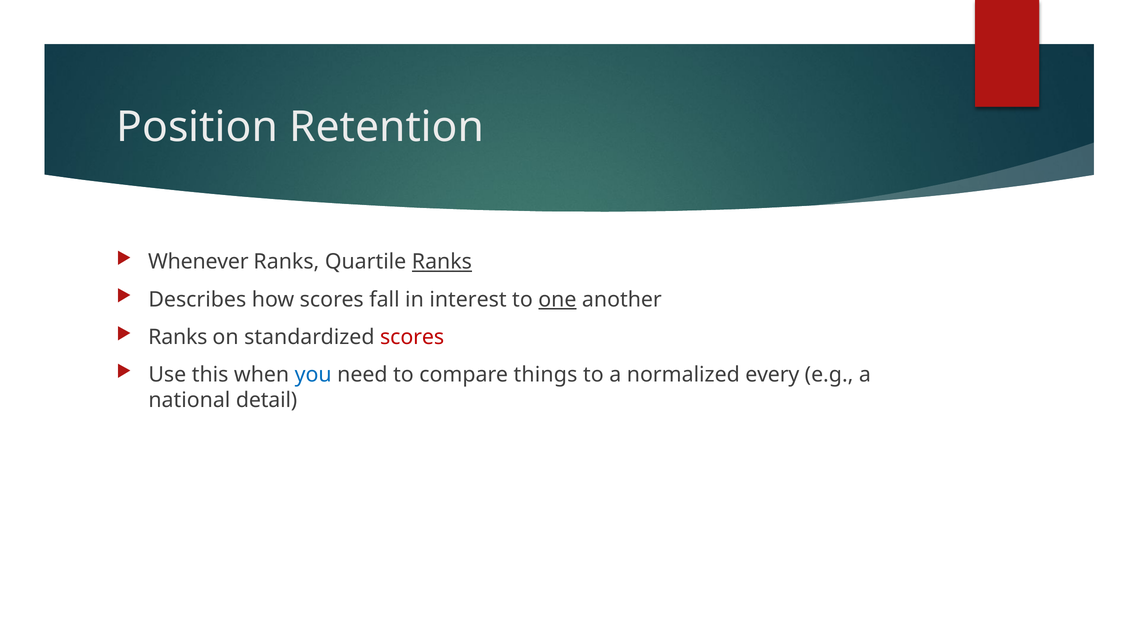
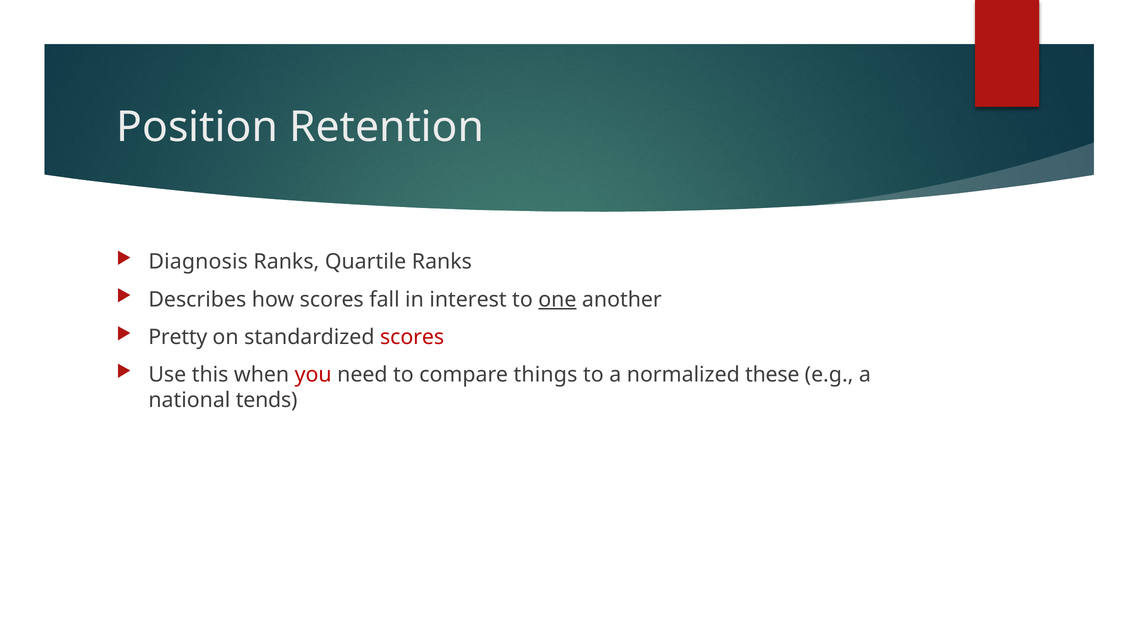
Whenever: Whenever -> Diagnosis (198, 262)
Ranks underline: present -> none (442, 262)
Ranks: Ranks -> Pretty (178, 337)
you colour: blue -> red (313, 374)
every: every -> these (772, 374)
detail: detail -> tends (267, 400)
